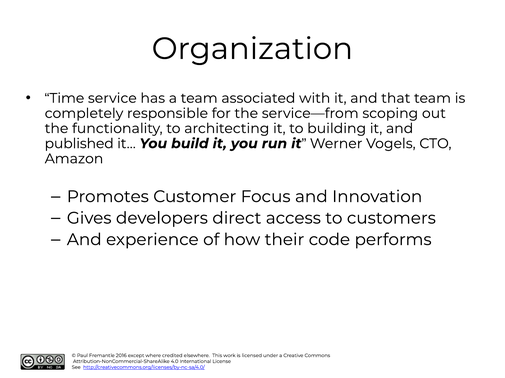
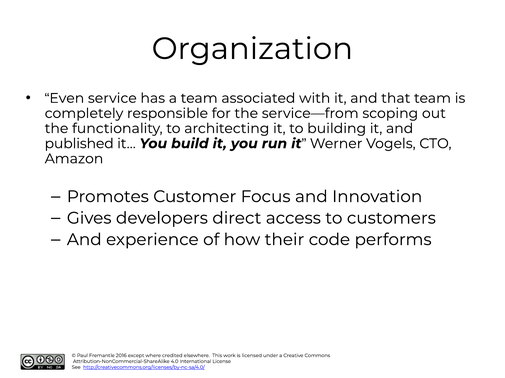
Time: Time -> Even (67, 98)
